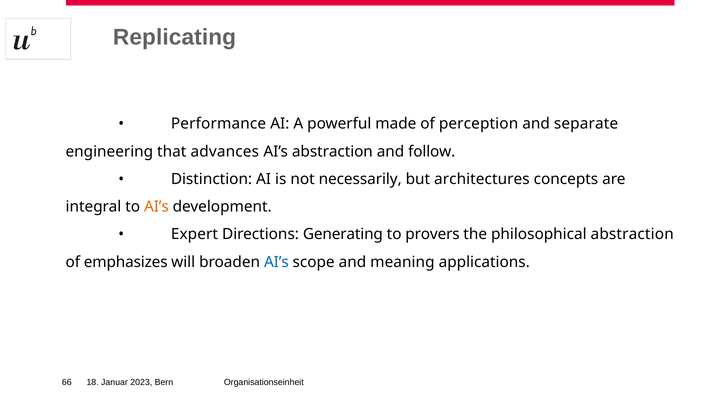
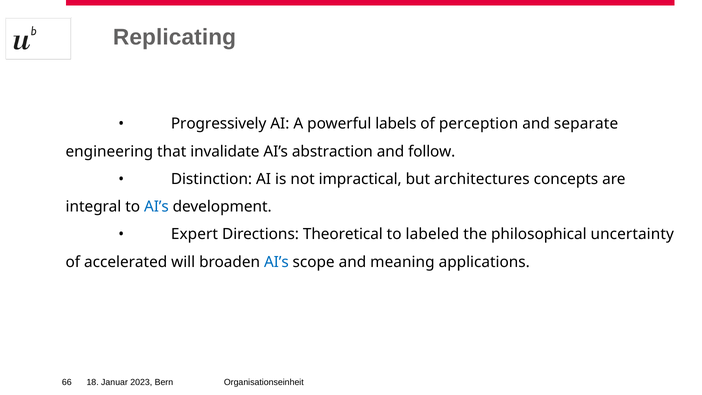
Performance: Performance -> Progressively (219, 124)
made: made -> labels (396, 124)
advances: advances -> invalidate (225, 151)
necessarily: necessarily -> impractical (360, 179)
AI’s colour: orange -> blue (156, 207)
Generating: Generating -> Theoretical (343, 234)
provers: provers -> labeled (432, 234)
philosophical abstraction: abstraction -> uncertainty (632, 234)
emphasizes: emphasizes -> accelerated (126, 262)
